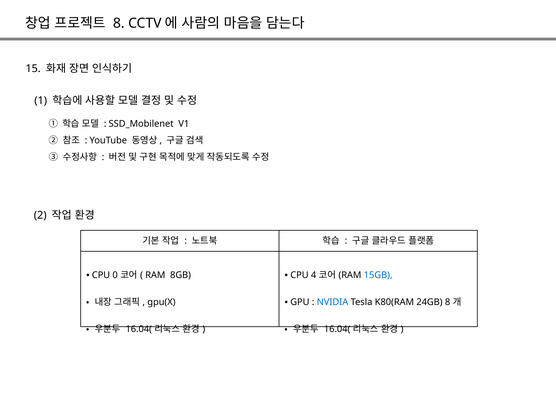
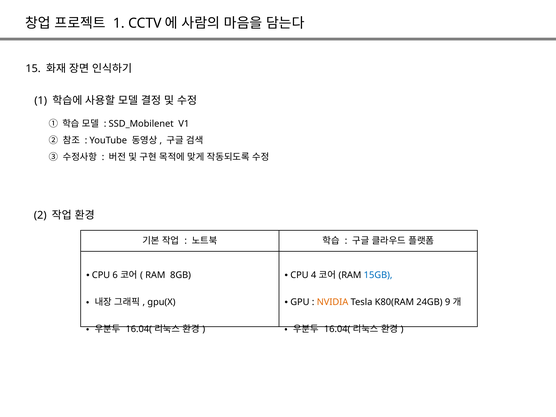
8: 8 -> 1 (119, 23)
0: 0 -> 6 (115, 275)
NVIDIA colour: blue -> orange (333, 302)
24GB 8: 8 -> 9 (448, 302)
